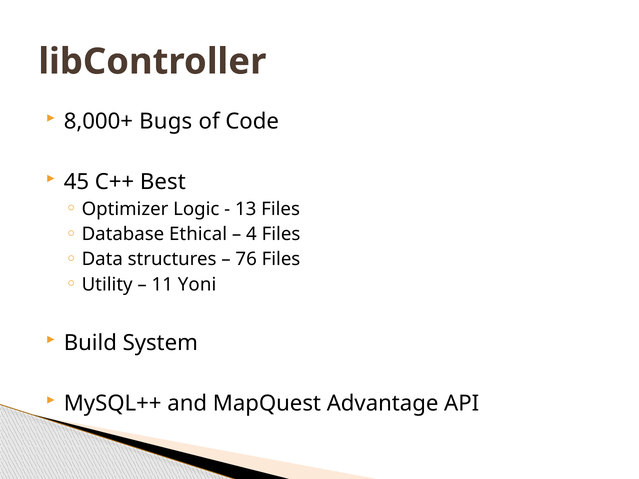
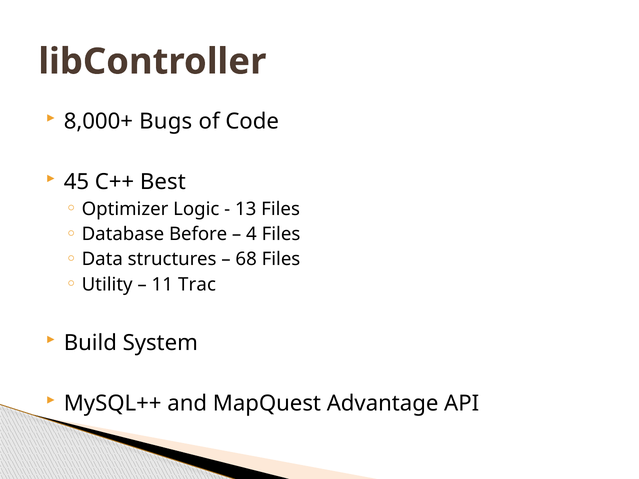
Ethical: Ethical -> Before (198, 234)
76: 76 -> 68 (246, 259)
Yoni: Yoni -> Trac (197, 285)
